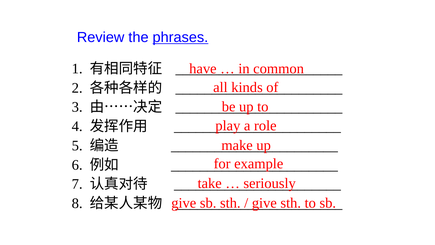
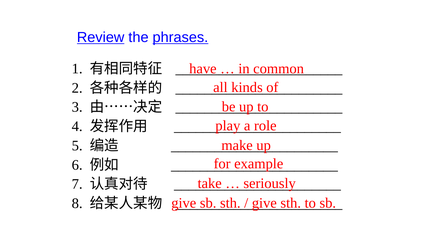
Review underline: none -> present (101, 37)
